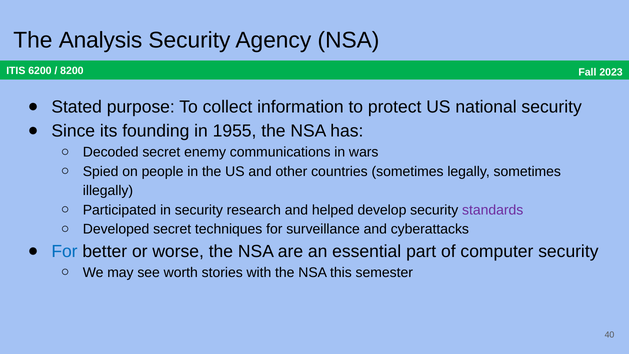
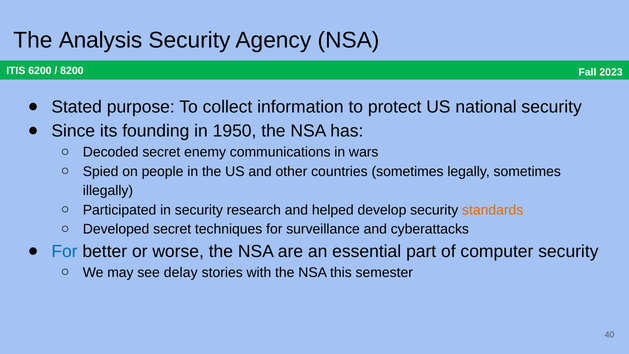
1955: 1955 -> 1950 (235, 131)
standards colour: purple -> orange (493, 210)
worth: worth -> delay (181, 273)
